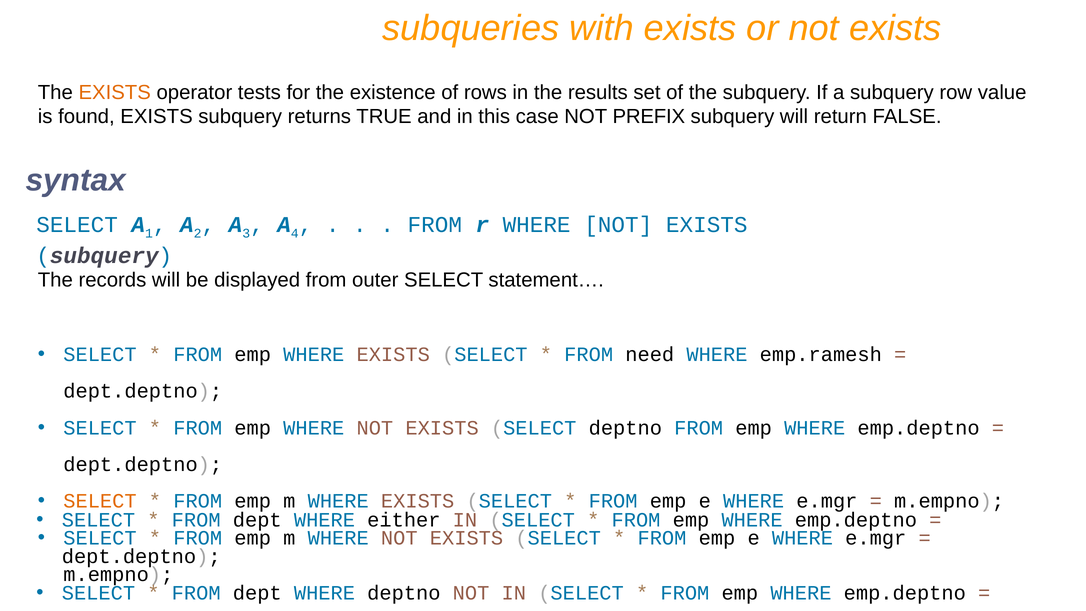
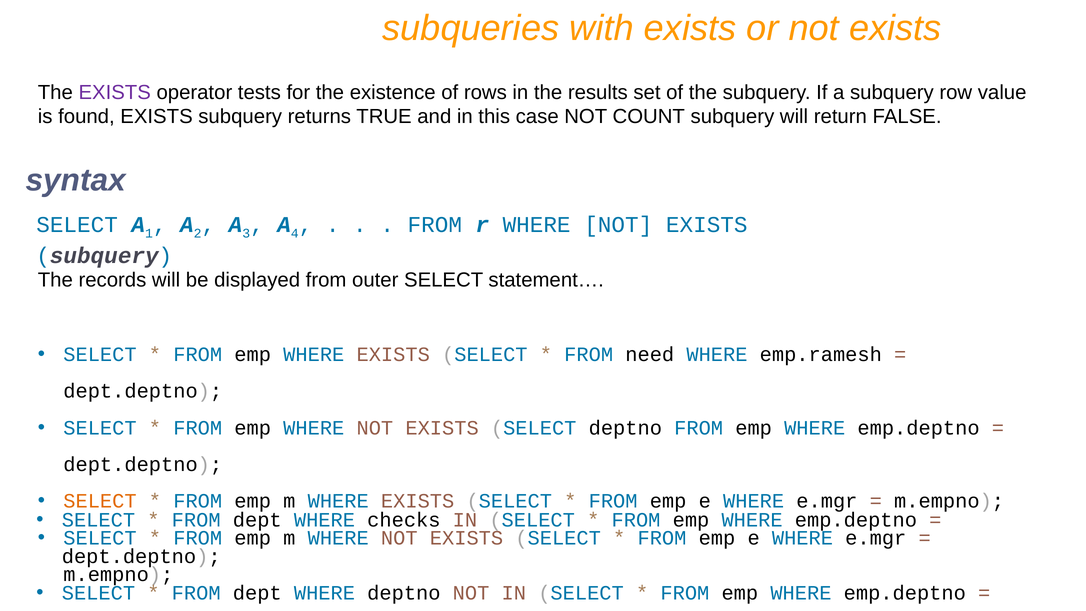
EXISTS colour: orange -> purple (115, 92)
PREFIX: PREFIX -> COUNT (649, 117)
either: either -> checks (404, 520)
